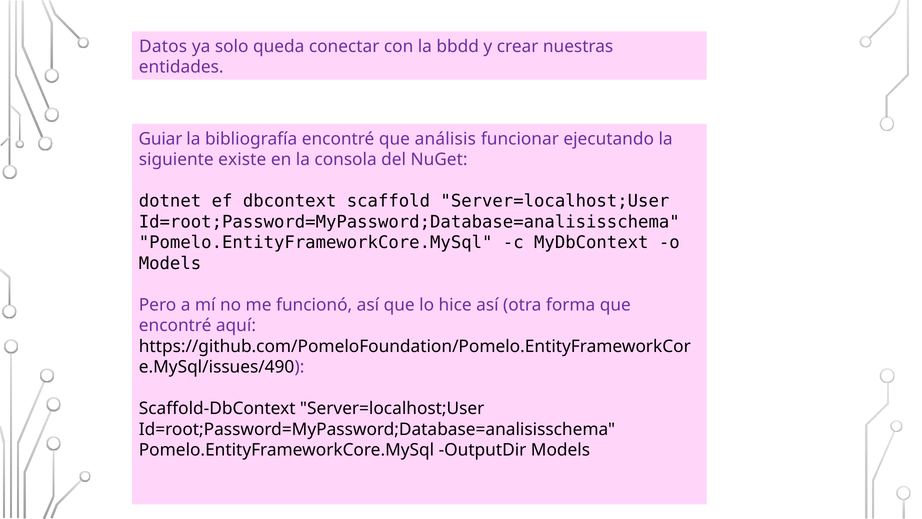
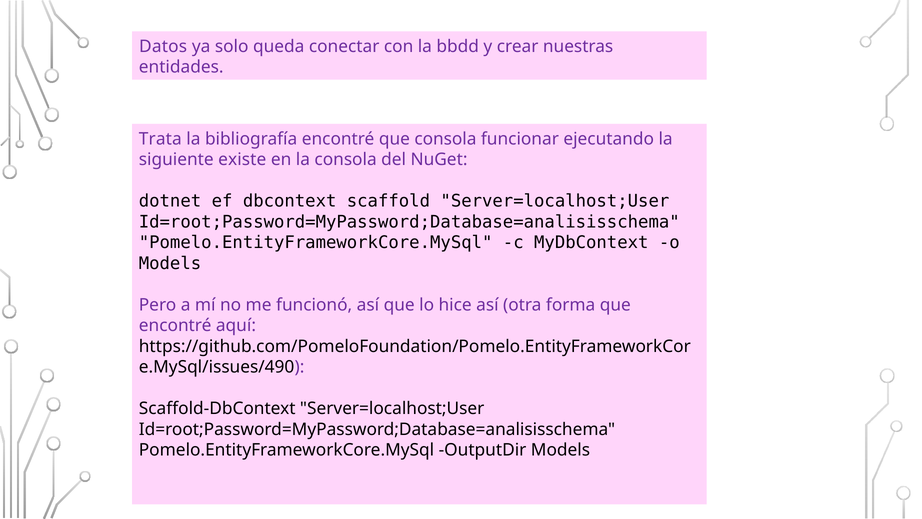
Guiar: Guiar -> Trata (160, 139)
que análisis: análisis -> consola (445, 139)
